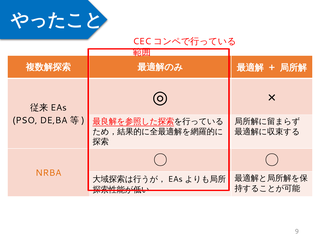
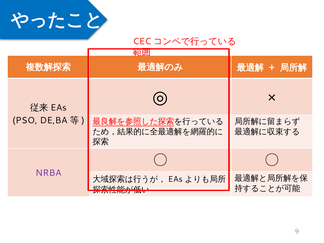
NRBA colour: orange -> purple (48, 173)
